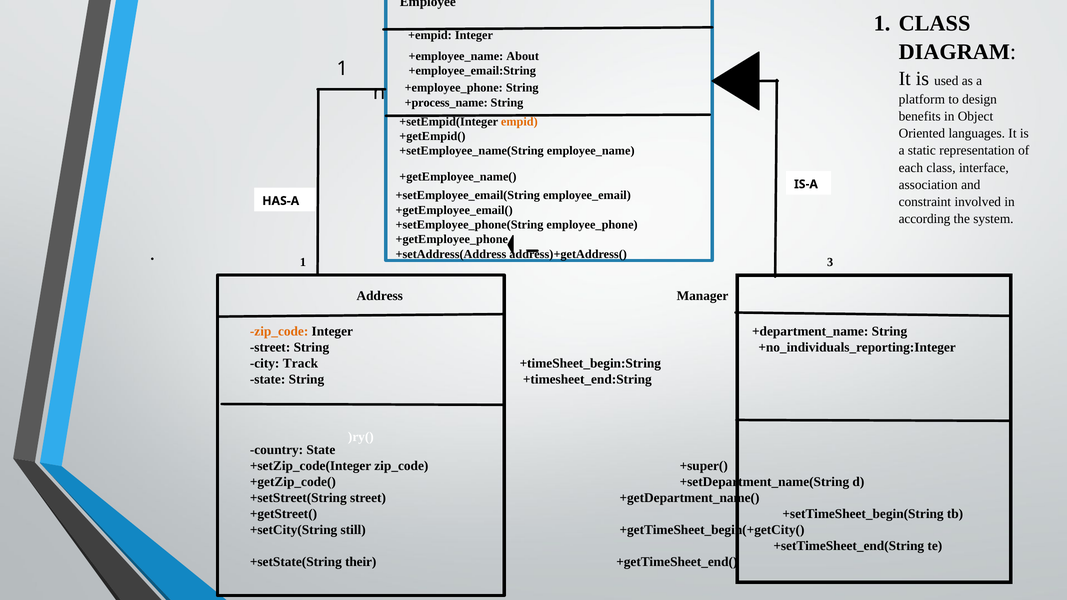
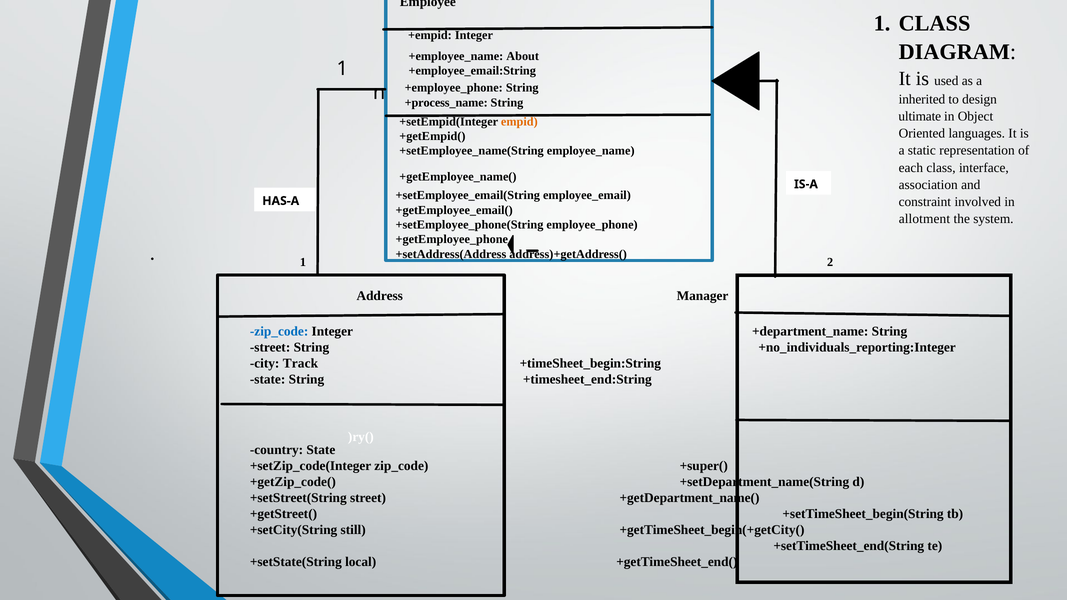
platform: platform -> inherited (922, 99)
benefits: benefits -> ultimate (920, 116)
according: according -> allotment (924, 219)
3: 3 -> 2 (830, 263)
zip_code colour: orange -> blue (279, 331)
their: their -> local (361, 562)
